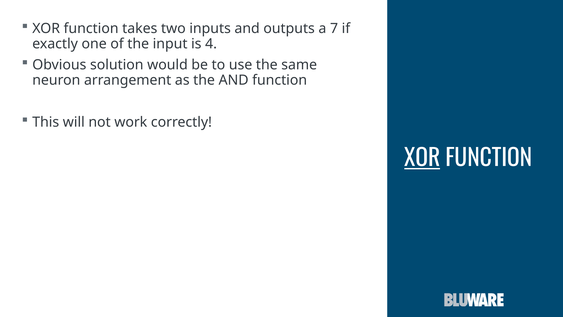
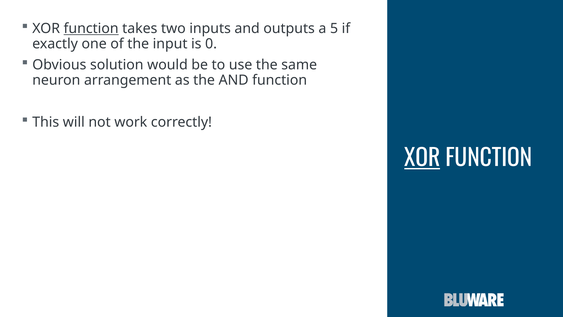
function underline: none -> present (91, 29)
7: 7 -> 5 (334, 29)
4: 4 -> 0 (211, 44)
